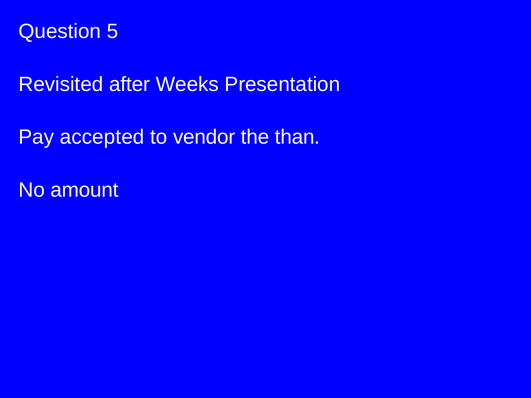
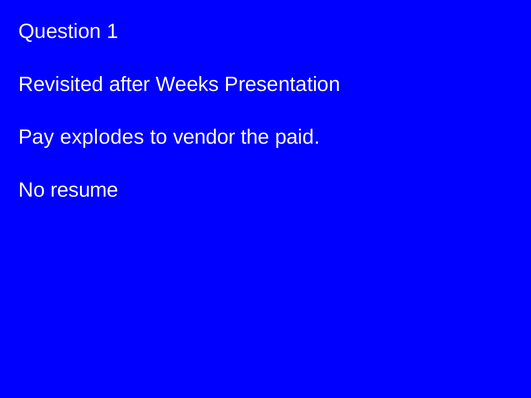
5: 5 -> 1 (112, 31)
accepted: accepted -> explodes (102, 137)
than: than -> paid (297, 137)
amount: amount -> resume (85, 190)
